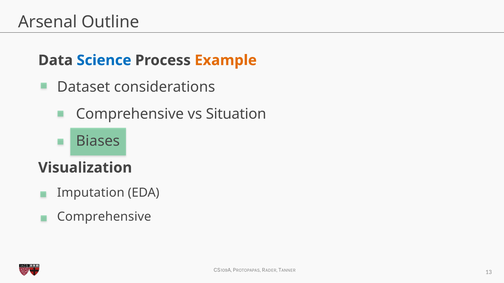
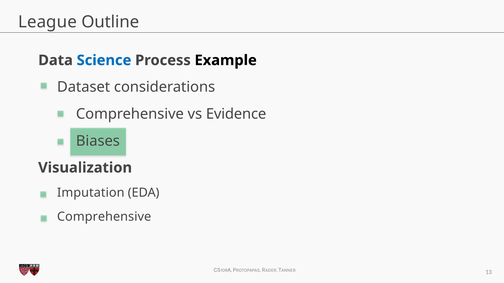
Arsenal: Arsenal -> League (47, 22)
Example colour: orange -> black (226, 60)
Situation: Situation -> Evidence (236, 114)
